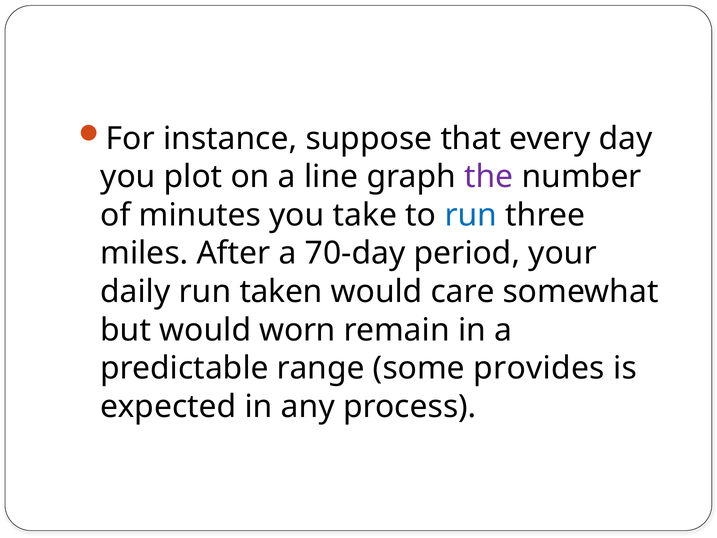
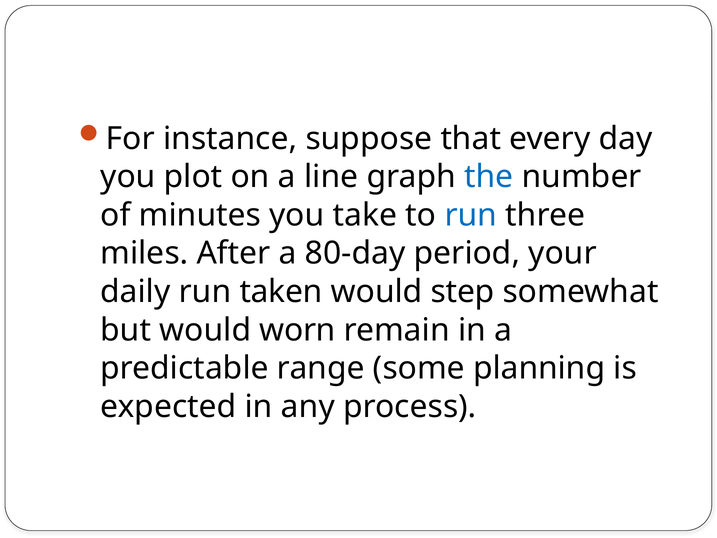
the colour: purple -> blue (489, 177)
70-day: 70-day -> 80-day (355, 253)
care: care -> step (463, 292)
provides: provides -> planning (539, 368)
